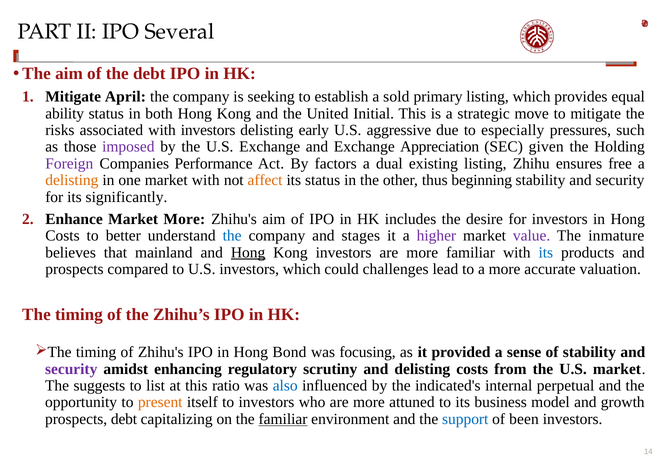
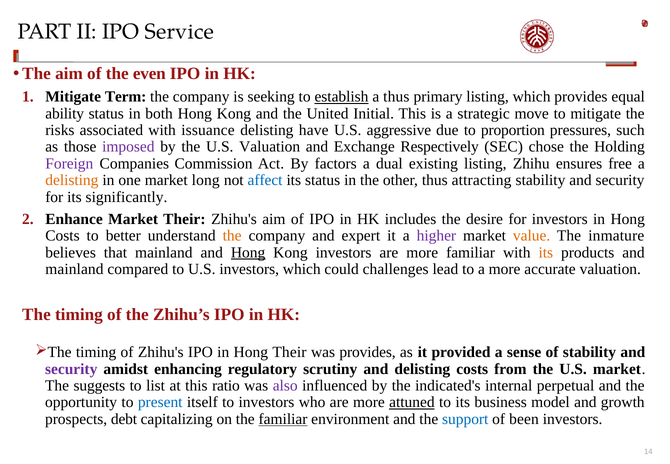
Several: Several -> Service (179, 32)
the debt: debt -> even (149, 74)
April: April -> Term (126, 97)
establish underline: none -> present (342, 97)
a sold: sold -> thus (396, 97)
with investors: investors -> issuance (208, 130)
early: early -> have (314, 130)
especially: especially -> proportion (513, 130)
U.S Exchange: Exchange -> Valuation (270, 147)
Appreciation: Appreciation -> Respectively (440, 147)
given: given -> chose (546, 147)
Performance: Performance -> Commission (214, 164)
market with: with -> long (206, 180)
affect colour: orange -> blue (265, 180)
beginning: beginning -> attracting (482, 180)
Market More: More -> Their (184, 219)
the colour: blue -> orange (232, 236)
stages: stages -> expert (361, 236)
value colour: purple -> orange (532, 236)
its colour: blue -> orange (546, 253)
prospects: prospects -> mainland (74, 269)
Hong Bond: Bond -> Their (289, 352)
was focusing: focusing -> provides (368, 352)
also colour: blue -> purple (285, 386)
present colour: orange -> blue (160, 402)
attuned underline: none -> present (412, 402)
